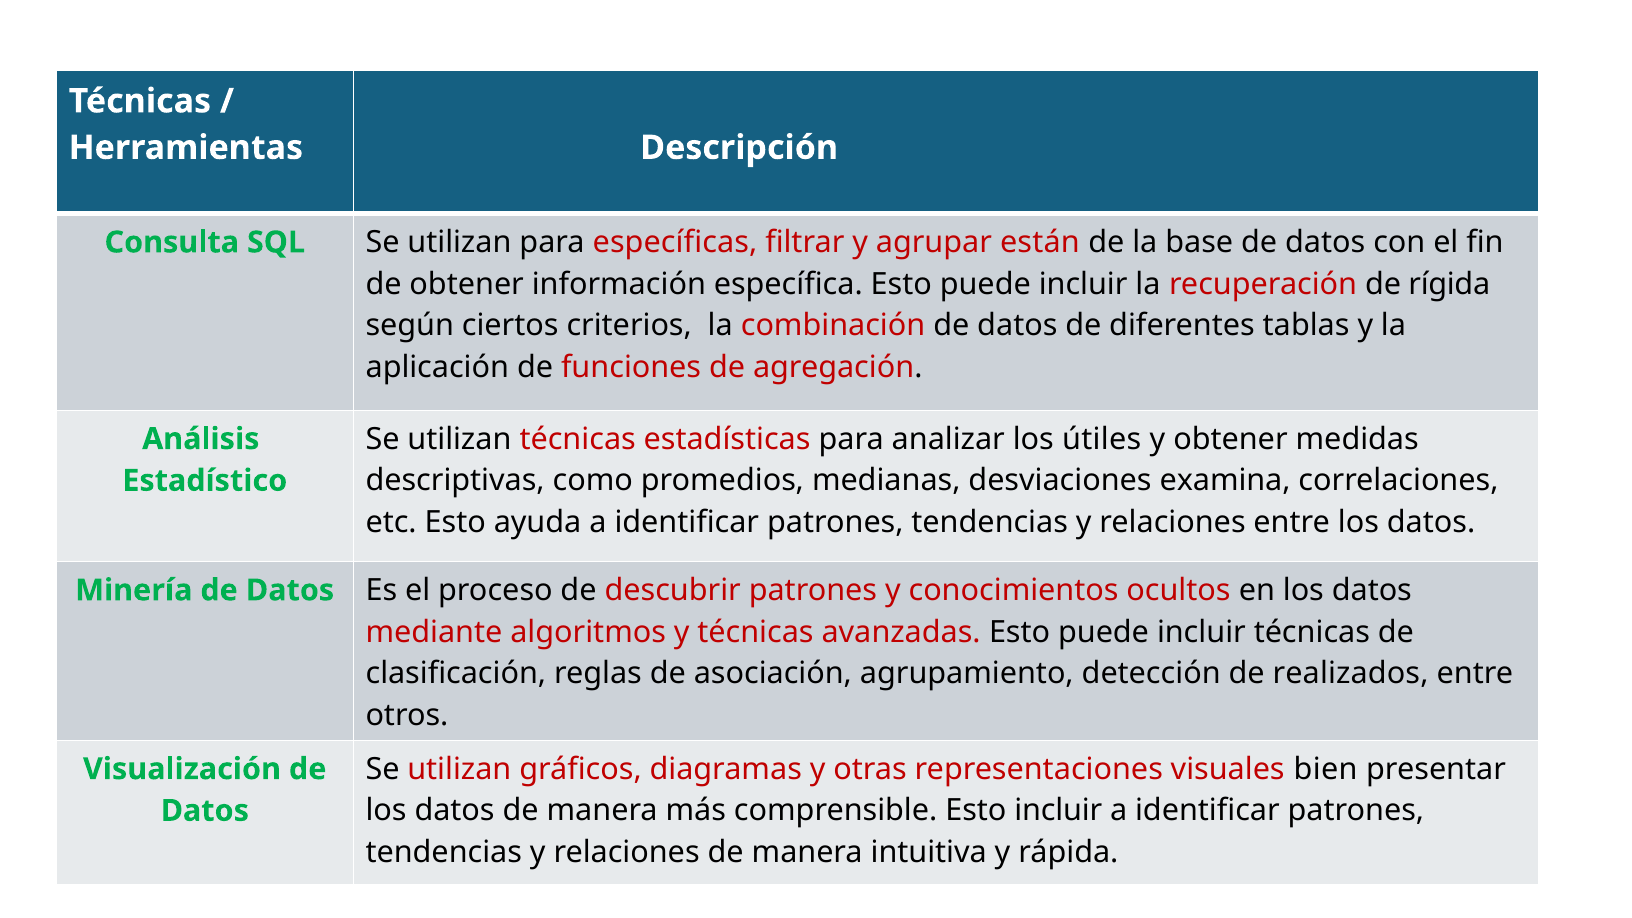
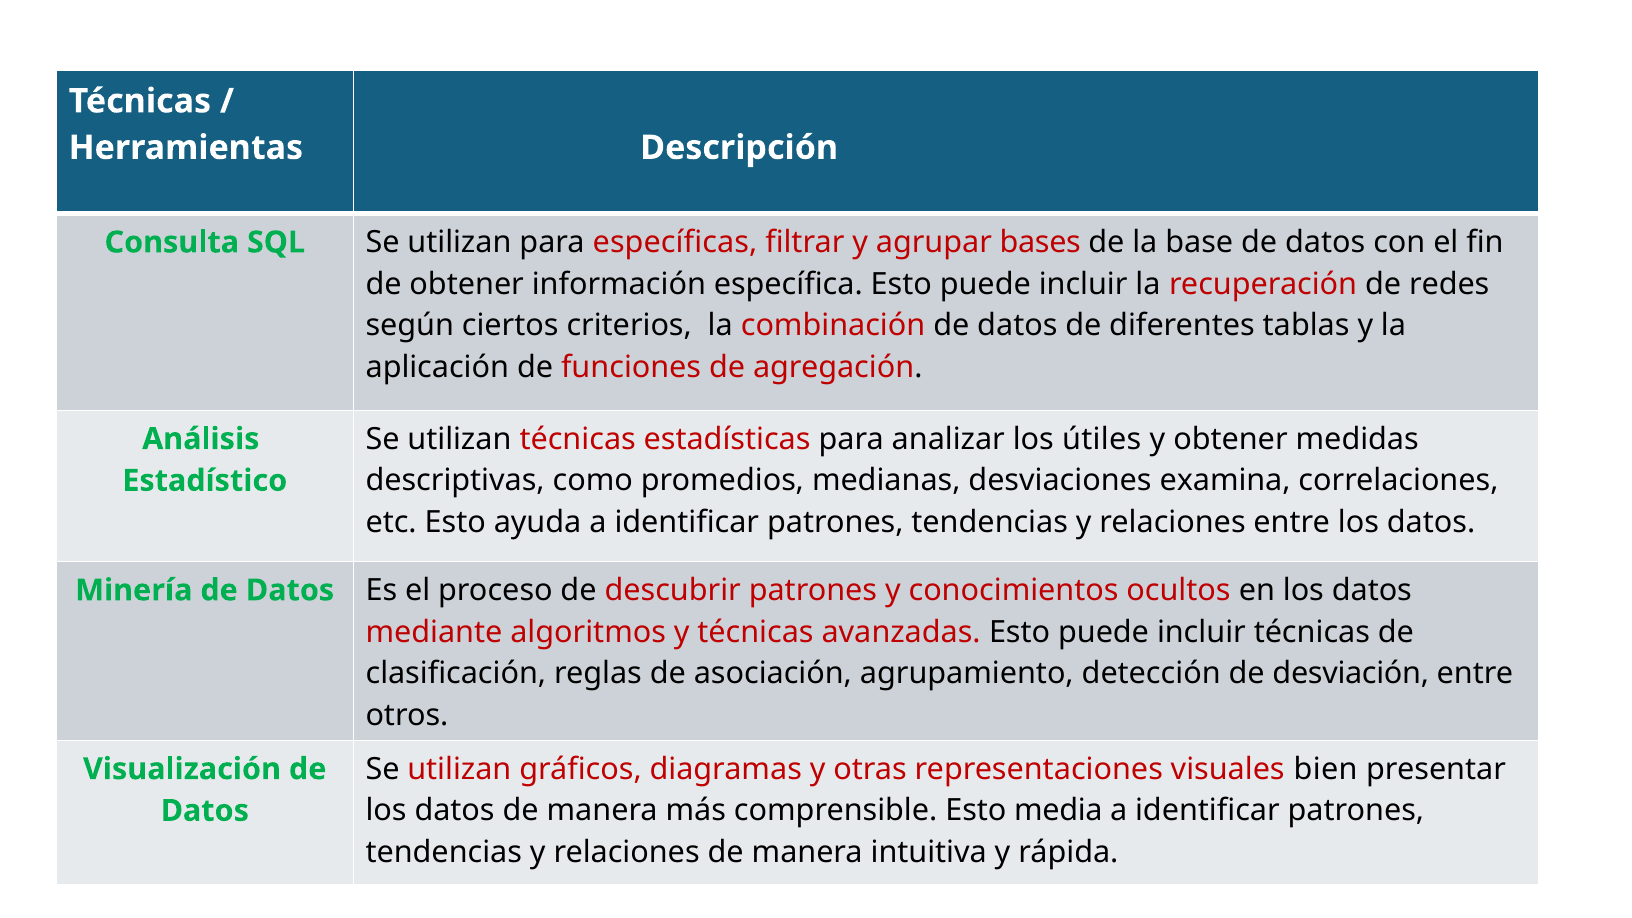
están: están -> bases (1040, 242)
rígida: rígida -> redes (1449, 284)
realizados: realizados -> desviación (1351, 674)
Esto incluir: incluir -> media (1058, 811)
